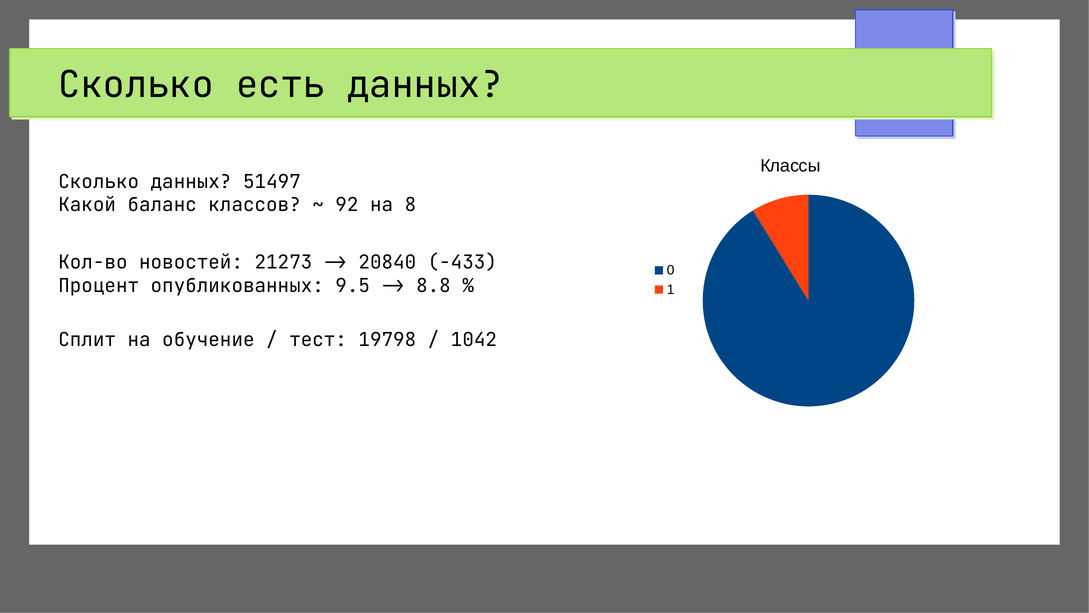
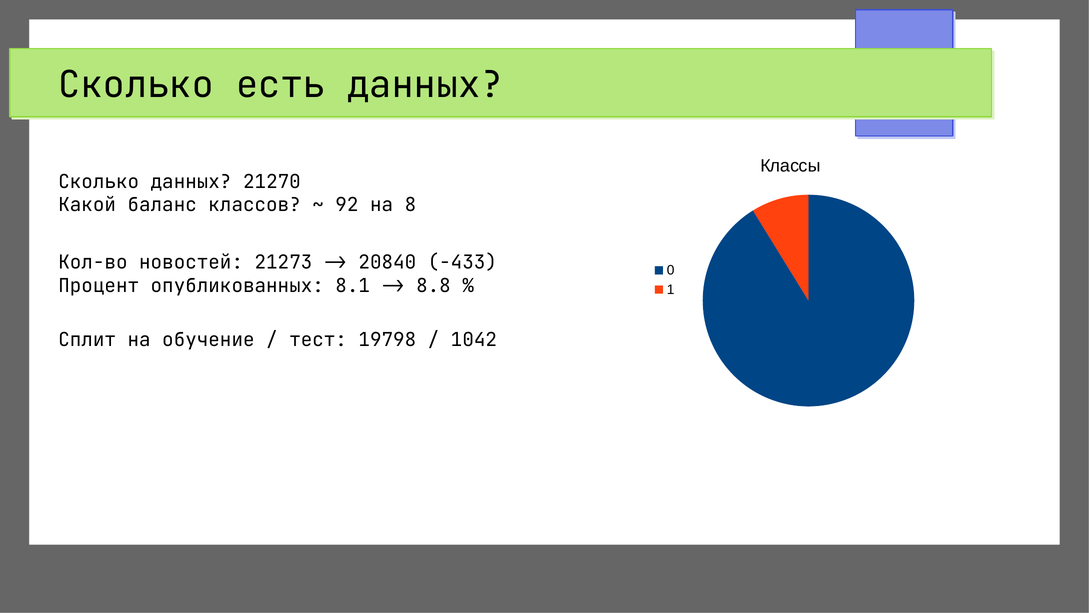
51497: 51497 -> 21270 (272, 182)
9.5: 9.5 -> 8.1 (353, 286)
